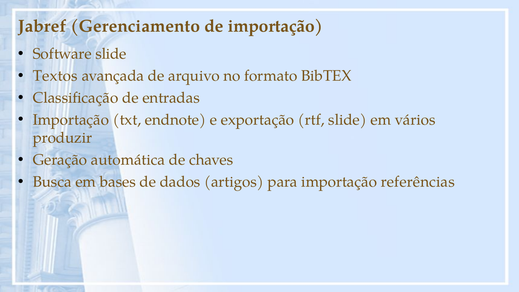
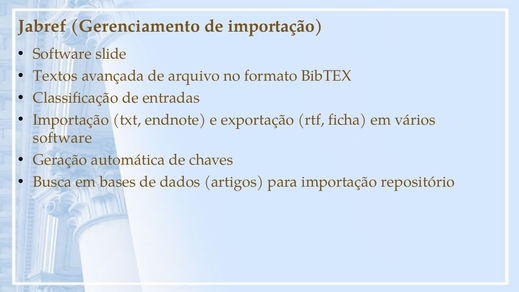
rtf slide: slide -> ficha (348, 120)
produzir: produzir -> software (62, 138)
referências: referências -> repositório (418, 182)
